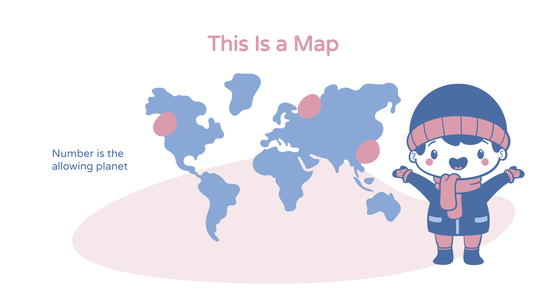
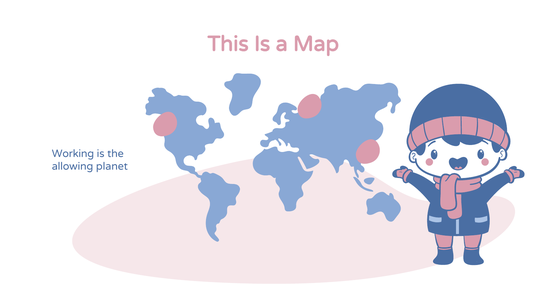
Number: Number -> Working (73, 153)
